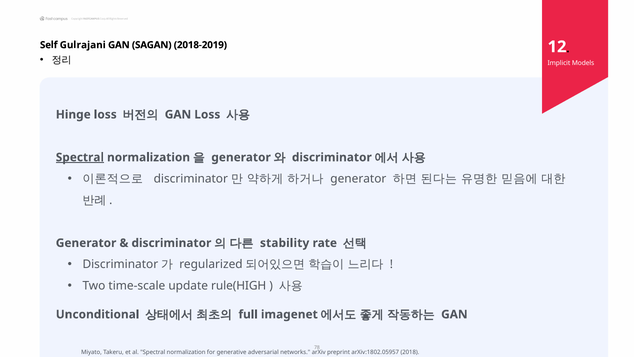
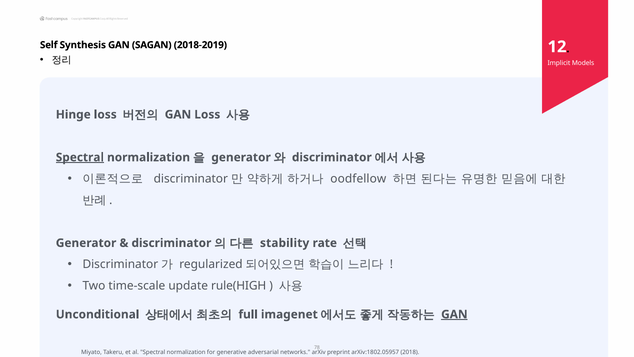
Gulrajani: Gulrajani -> Synthesis (83, 45)
generator: generator -> oodfellow (358, 179)
GAN underline: none -> present (454, 314)
